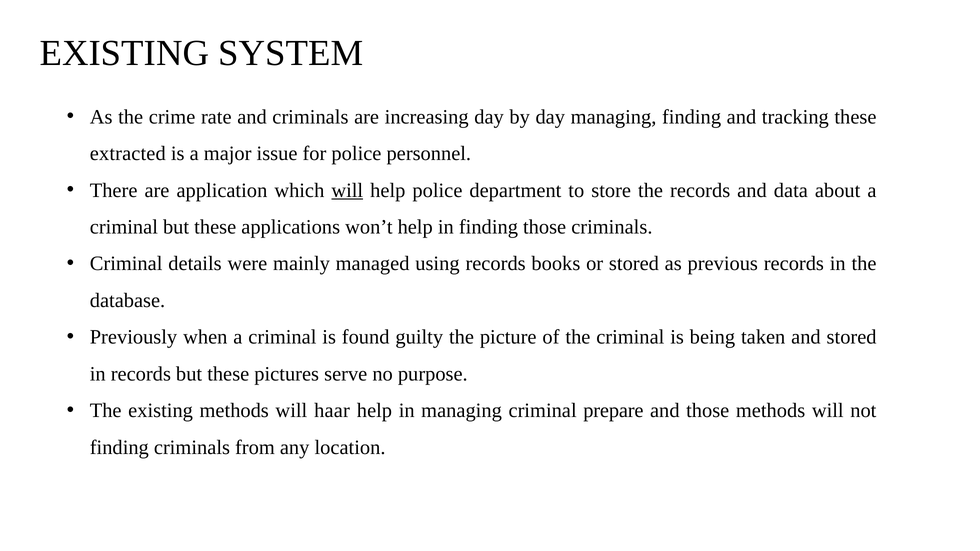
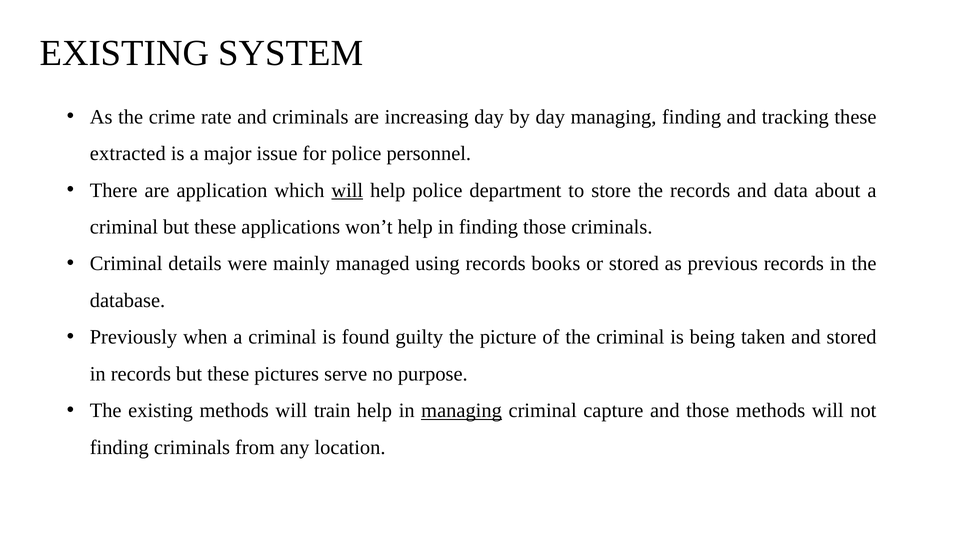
haar: haar -> train (332, 411)
managing underline: none -> present (462, 411)
prepare: prepare -> capture (613, 411)
